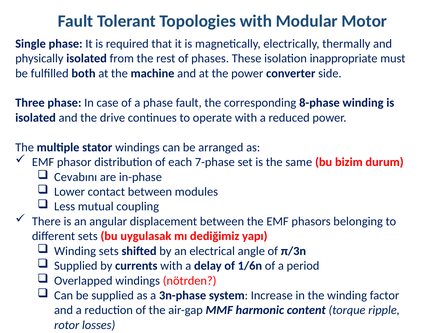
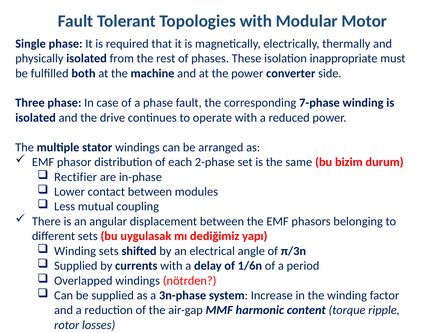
8-phase: 8-phase -> 7-phase (319, 103)
7-phase: 7-phase -> 2-phase (215, 162)
Cevabını: Cevabını -> Rectifier (76, 177)
